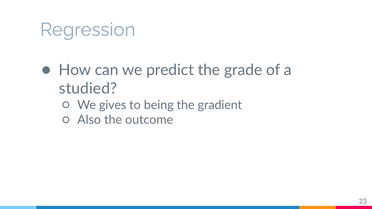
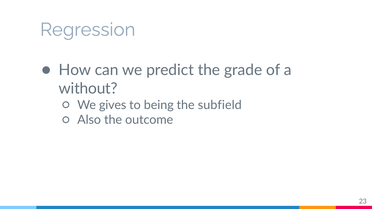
studied: studied -> without (88, 89)
gradient: gradient -> subfield (220, 105)
